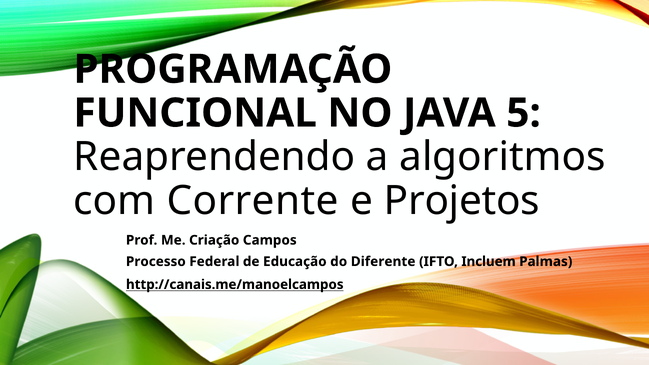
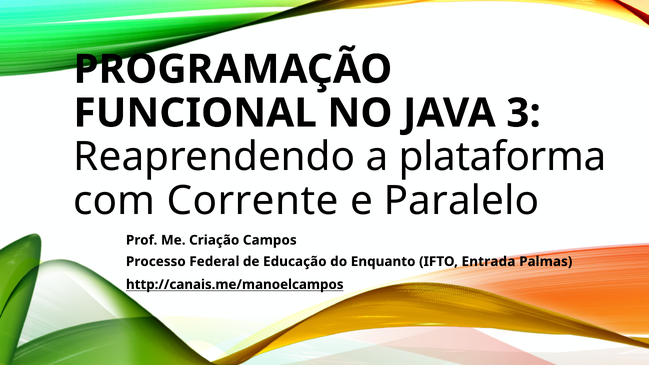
5: 5 -> 3 (524, 113)
algoritmos: algoritmos -> plataforma (503, 157)
Projetos: Projetos -> Paralelo (462, 201)
Diferente: Diferente -> Enquanto (383, 262)
Incluem: Incluem -> Entrada (488, 262)
